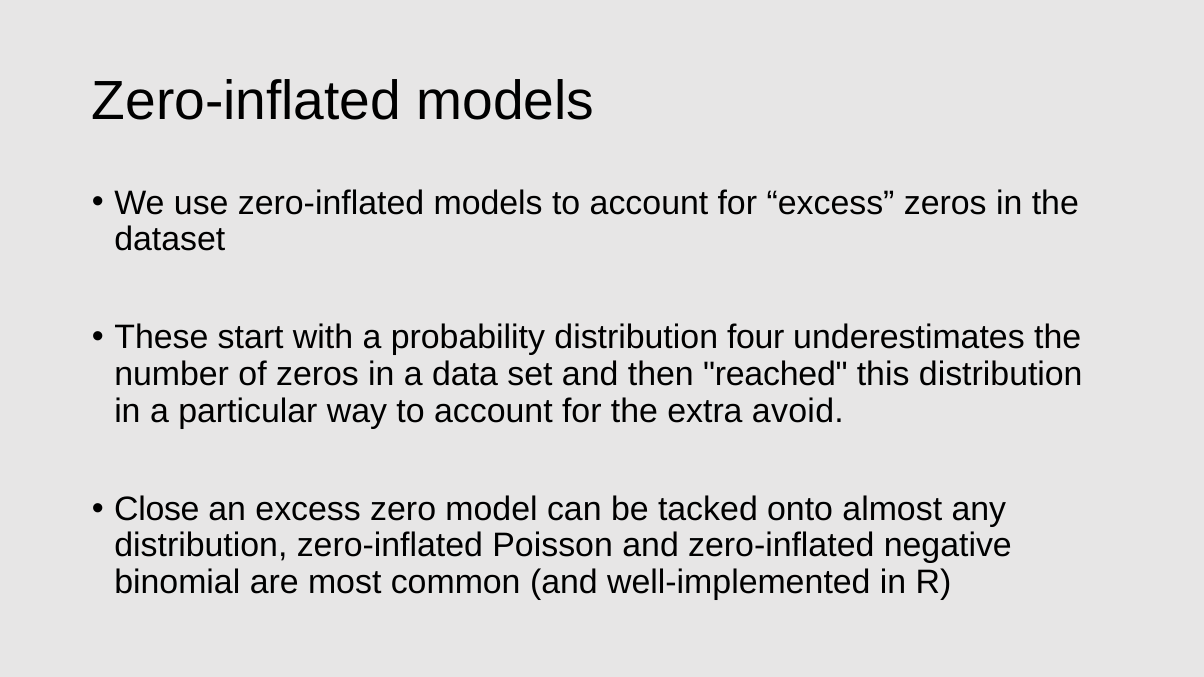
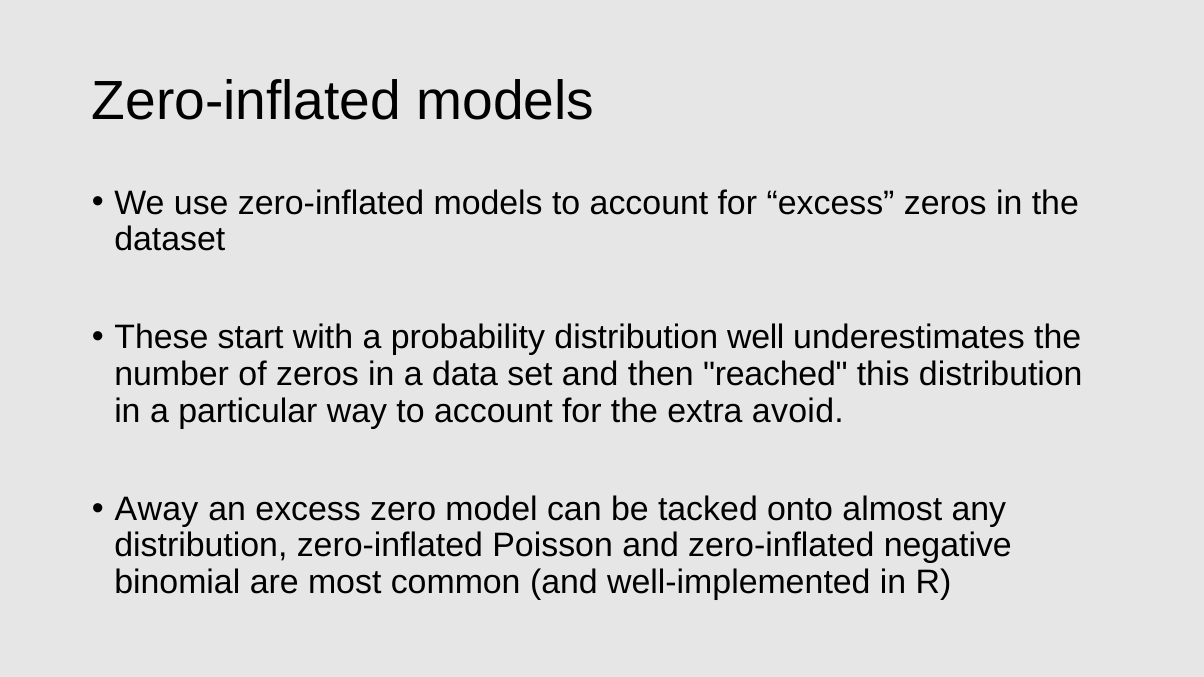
four: four -> well (756, 338)
Close: Close -> Away (157, 509)
